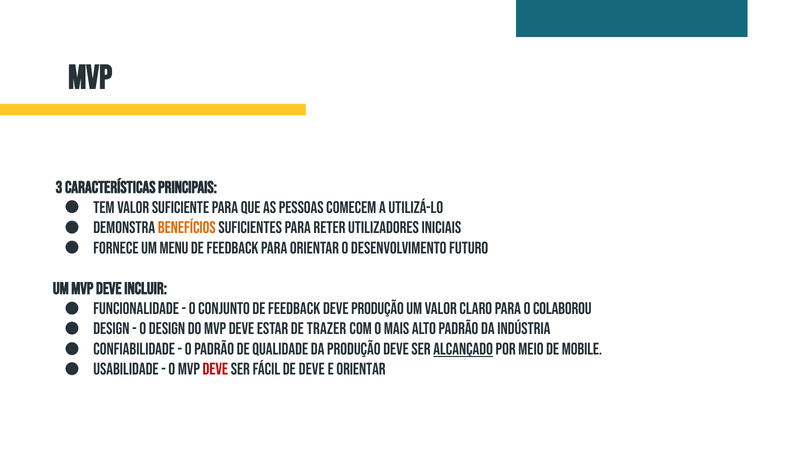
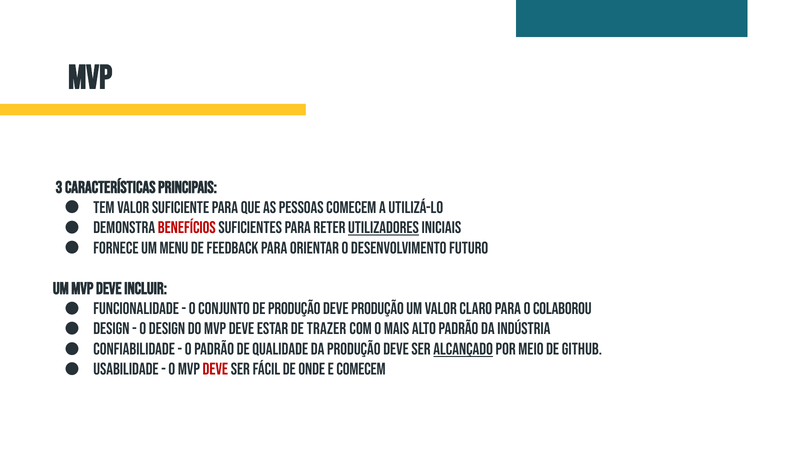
benefícios colour: orange -> red (187, 228)
utilizadores underline: none -> present (383, 228)
conjunto de feedback: feedback -> produção (294, 309)
mobile: mobile -> github (582, 349)
de deve: deve -> onde (312, 369)
e orientar: orientar -> comecem (361, 369)
